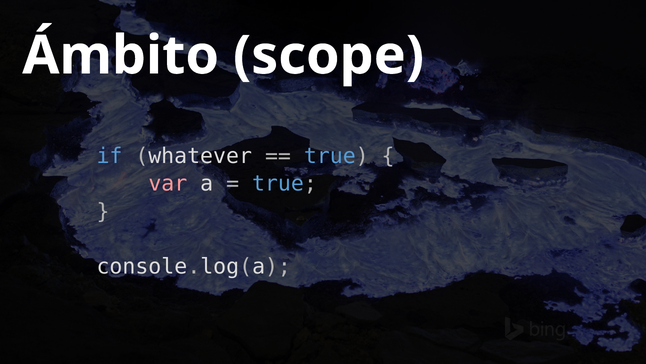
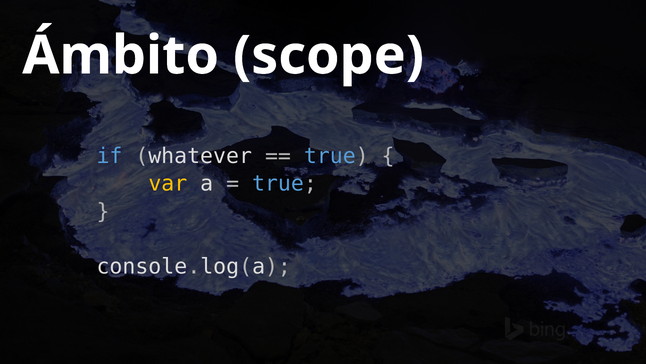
var colour: pink -> yellow (168, 183)
